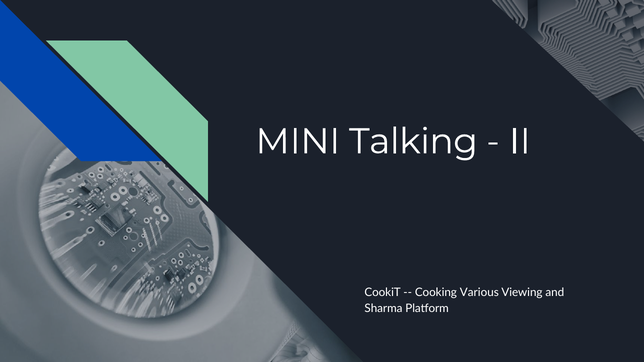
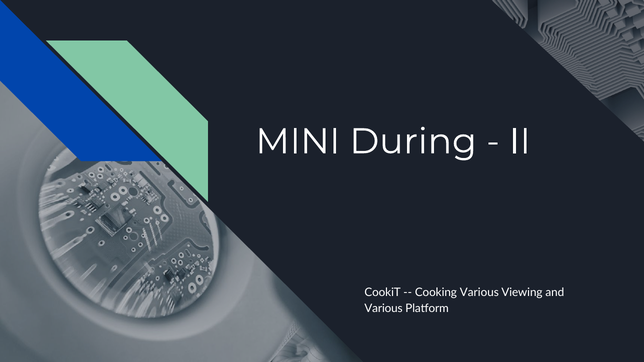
Talking: Talking -> During (413, 142)
Sharma: Sharma -> Various (384, 309)
